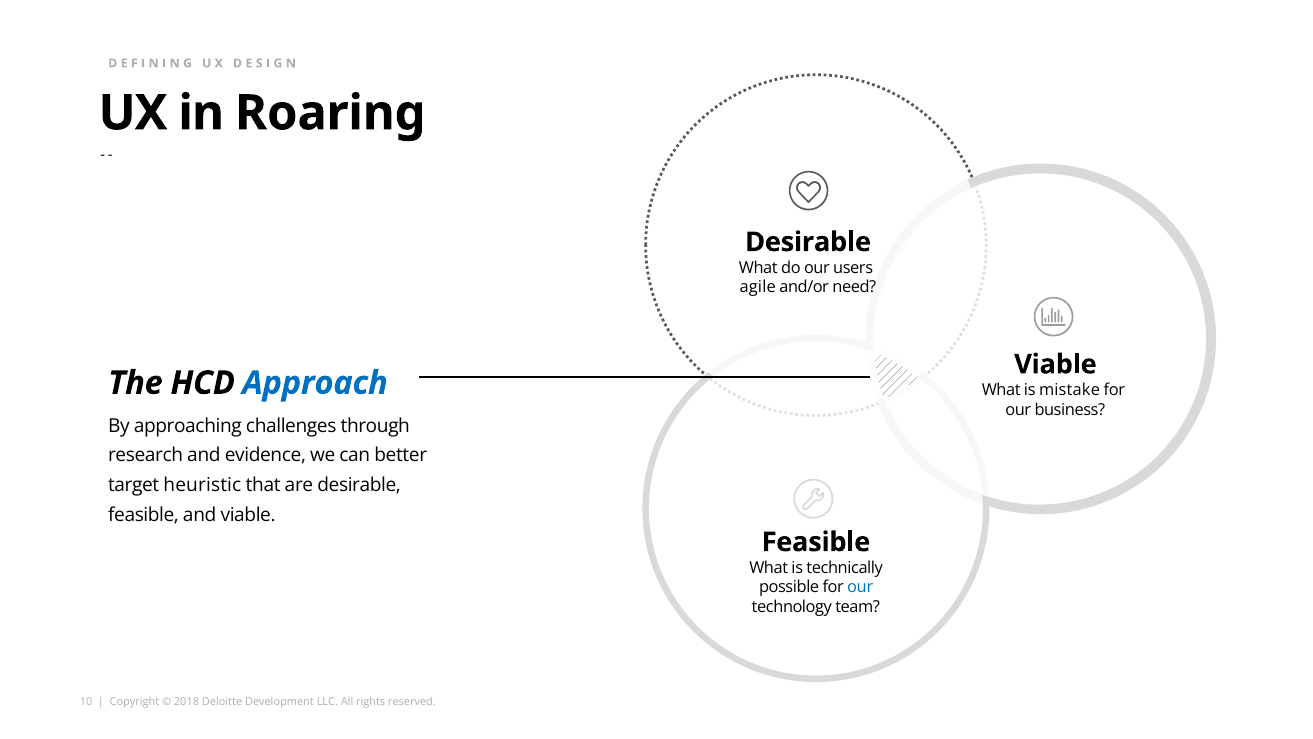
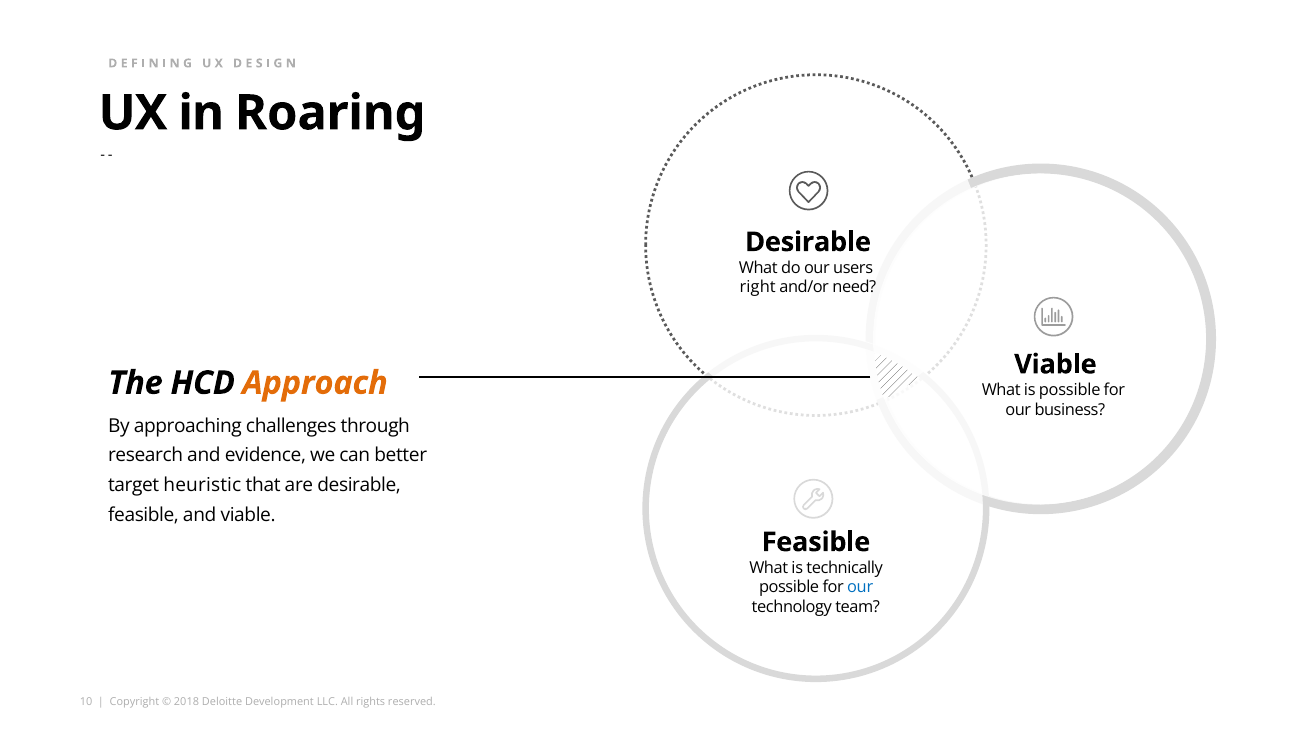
agile: agile -> right (758, 287)
Approach colour: blue -> orange (315, 383)
is mistake: mistake -> possible (1070, 390)
